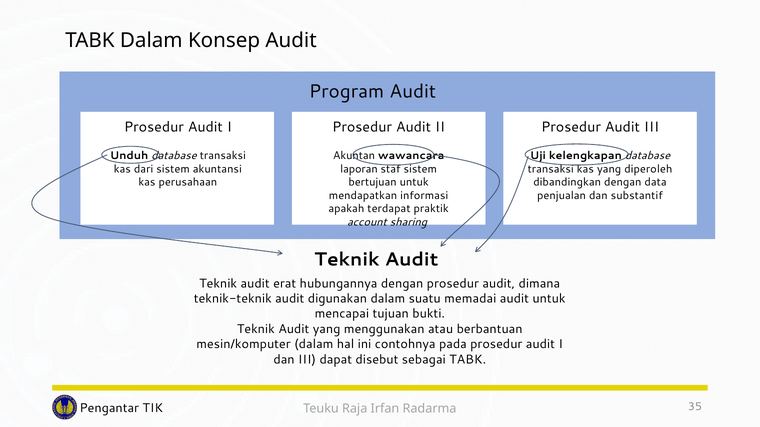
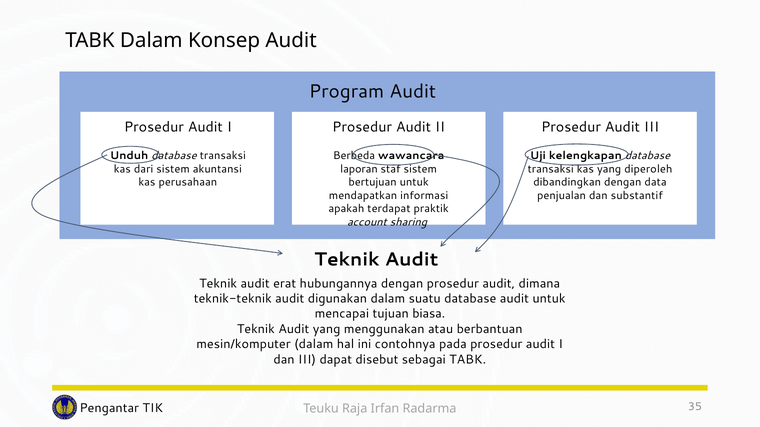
Akuntan: Akuntan -> Berbeda (354, 156)
suatu memadai: memadai -> database (470, 299)
bukti: bukti -> biasa (429, 314)
